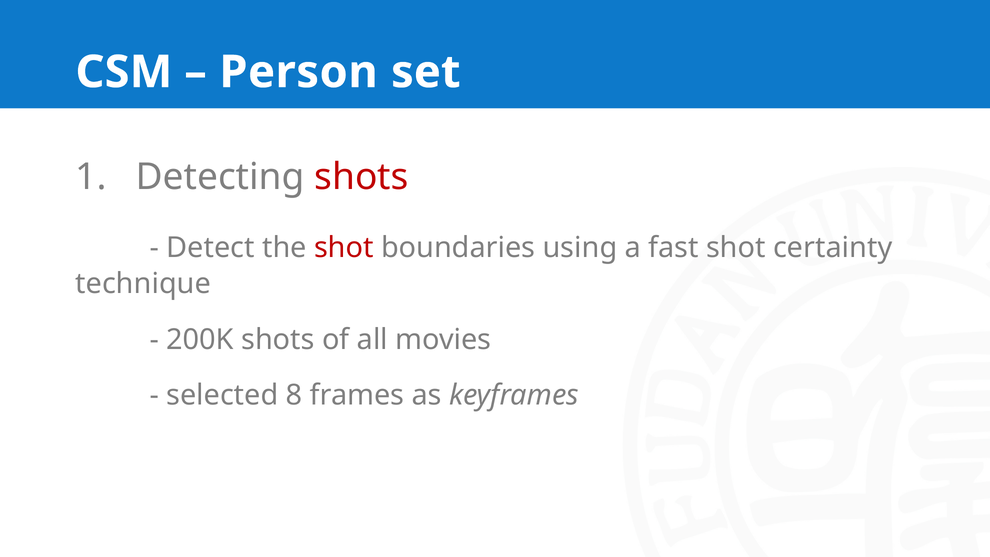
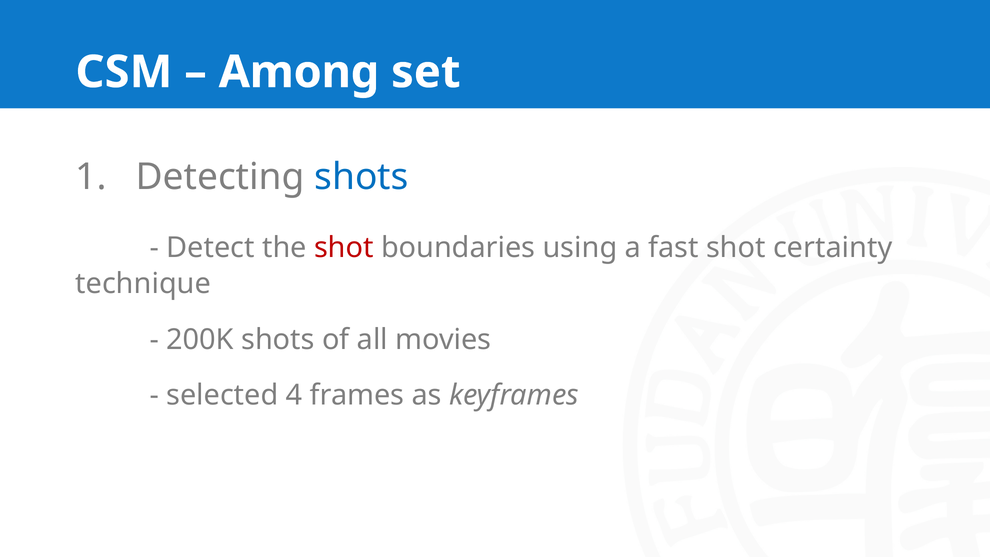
Person: Person -> Among (299, 72)
shots colour: red -> blue (362, 177)
8: 8 -> 4 (294, 395)
